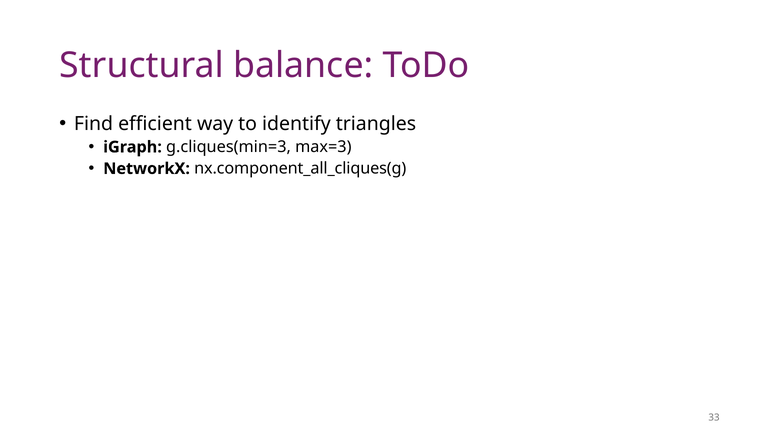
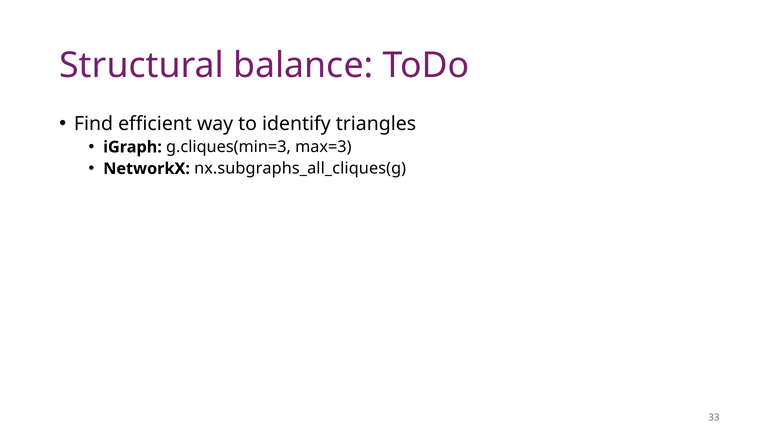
nx.component_all_cliques(g: nx.component_all_cliques(g -> nx.subgraphs_all_cliques(g (300, 169)
